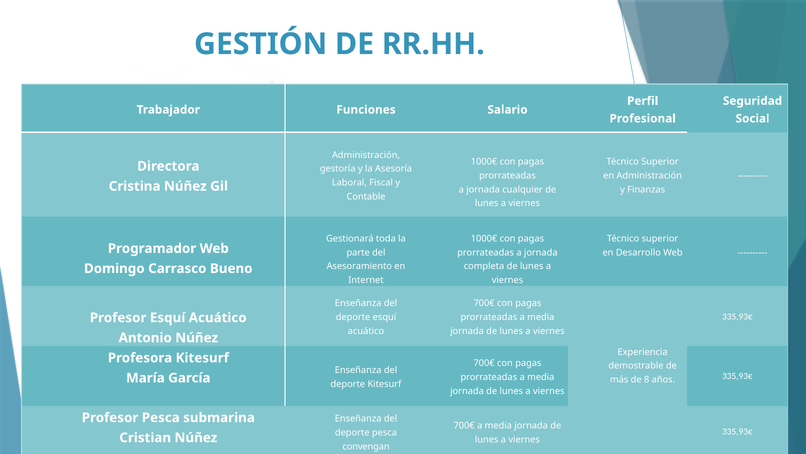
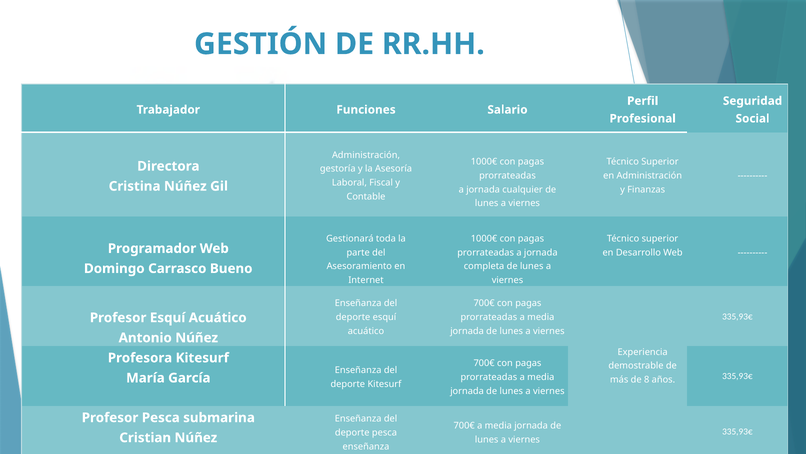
convengan: convengan -> enseñanza (366, 446)
